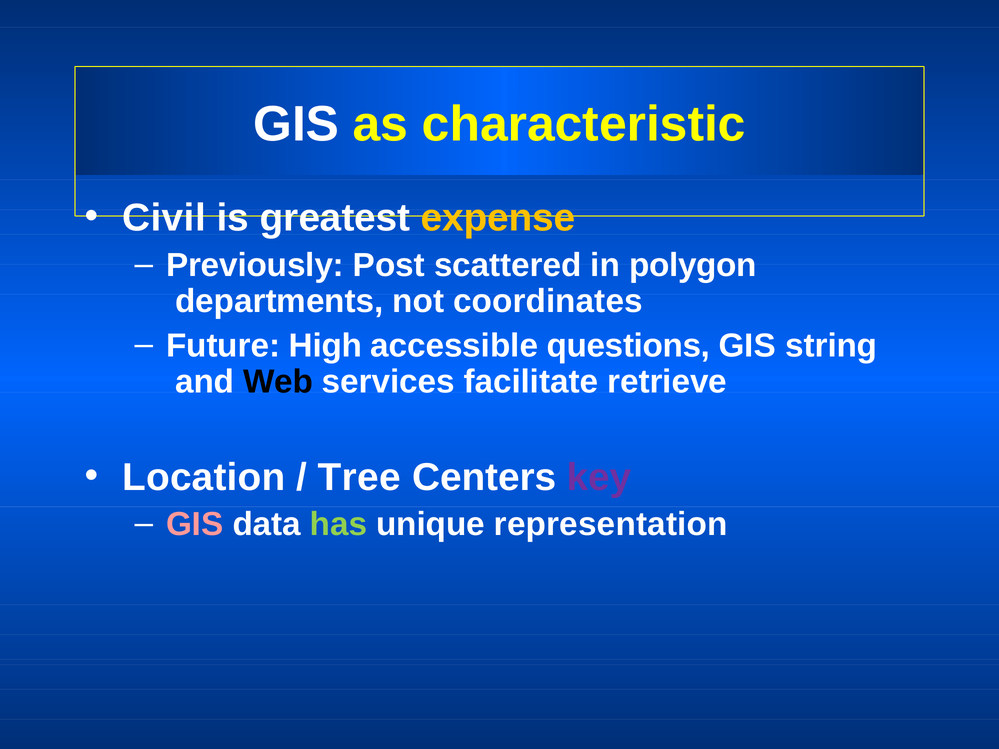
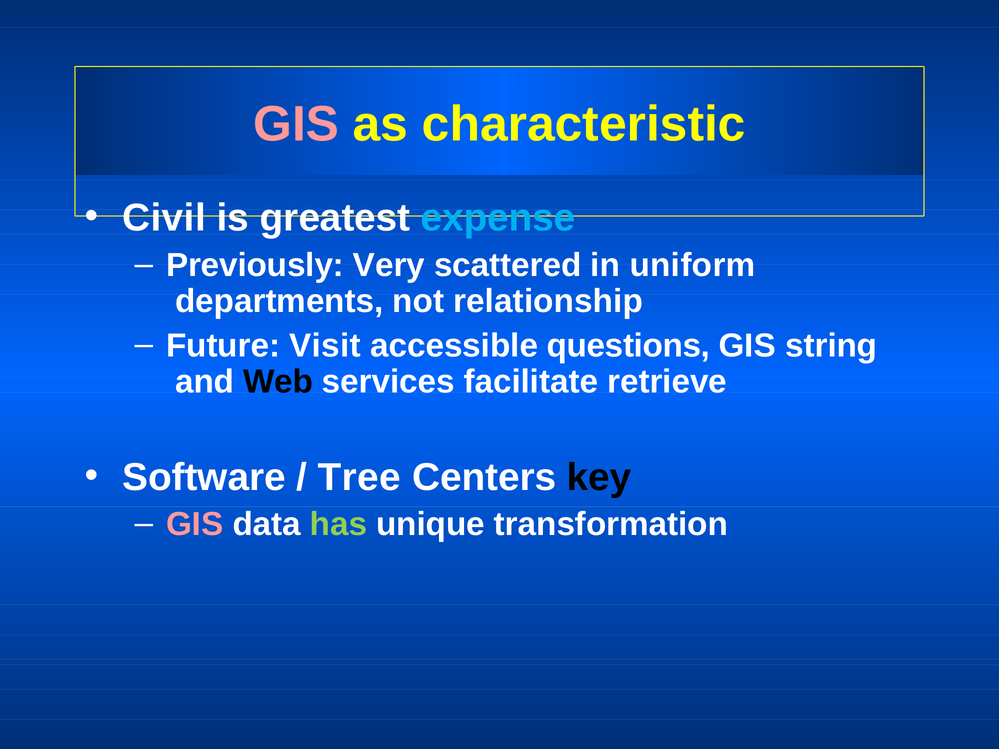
GIS colour: white -> pink (296, 124)
expense colour: yellow -> light blue (498, 218)
Post: Post -> Very (389, 266)
polygon: polygon -> uniform (693, 266)
coordinates: coordinates -> relationship (548, 302)
High: High -> Visit (325, 346)
Location: Location -> Software (204, 477)
key colour: purple -> black (599, 477)
representation: representation -> transformation (611, 525)
